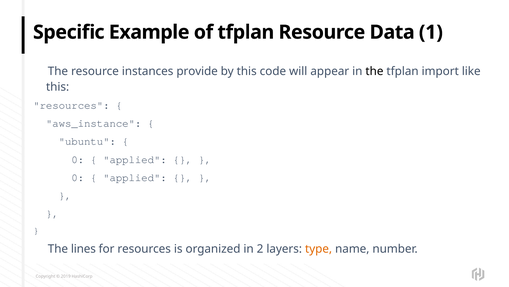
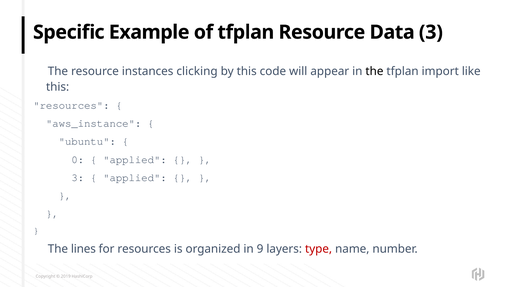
Data 1: 1 -> 3 (431, 32)
provide: provide -> clicking (197, 71)
0: 0 -> 3 (78, 177)
2: 2 -> 9 (260, 248)
type colour: orange -> red (319, 248)
